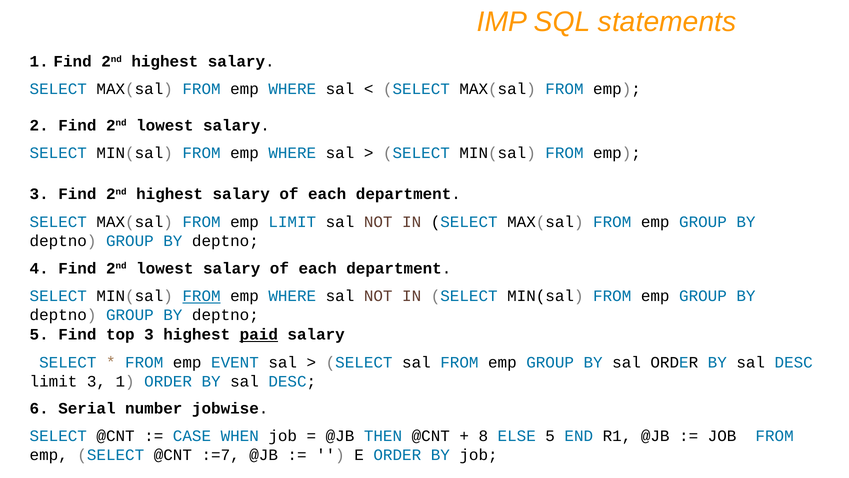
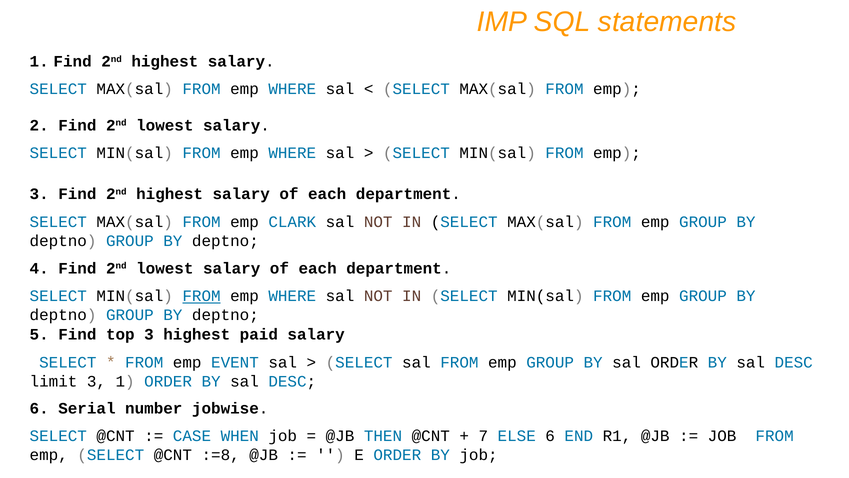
emp LIMIT: LIMIT -> CLARK (292, 222)
paid underline: present -> none (259, 334)
8: 8 -> 7 (483, 436)
ELSE 5: 5 -> 6 (550, 436)
:=7: :=7 -> :=8 (221, 455)
